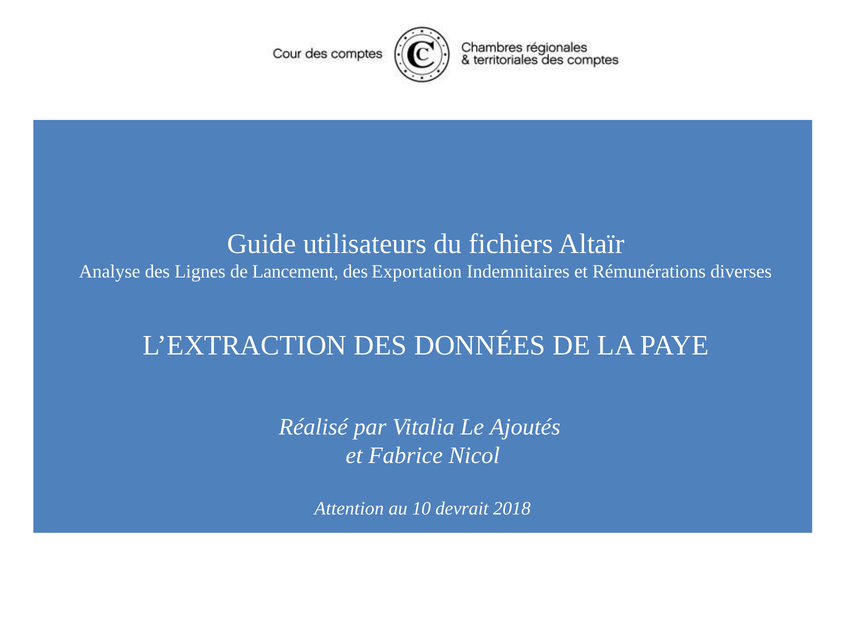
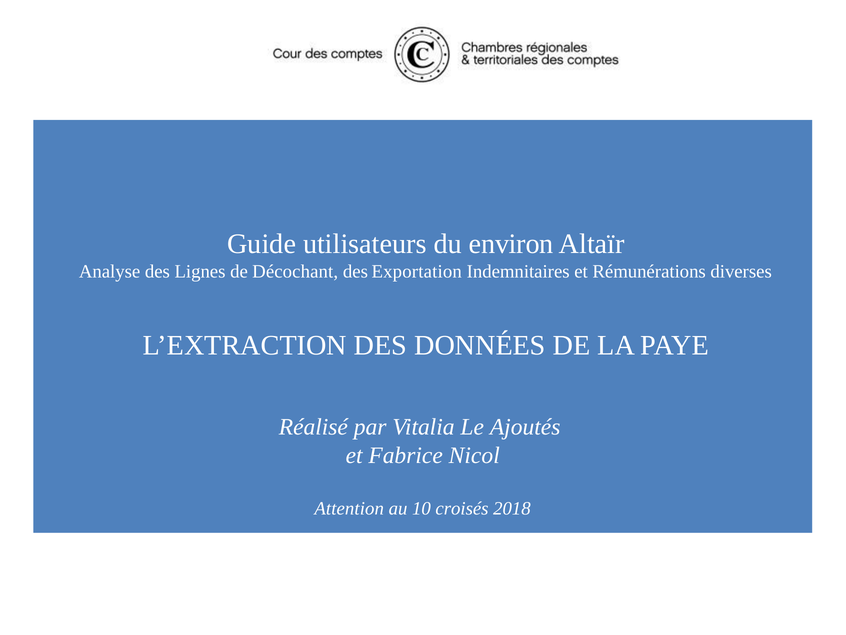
fichiers: fichiers -> environ (511, 244)
Lancement: Lancement -> Décochant (295, 271)
devrait: devrait -> croisés (462, 508)
